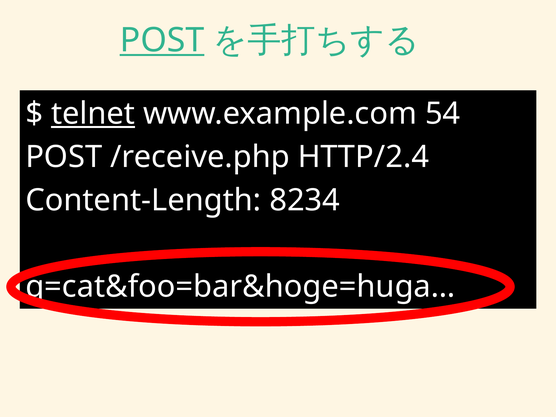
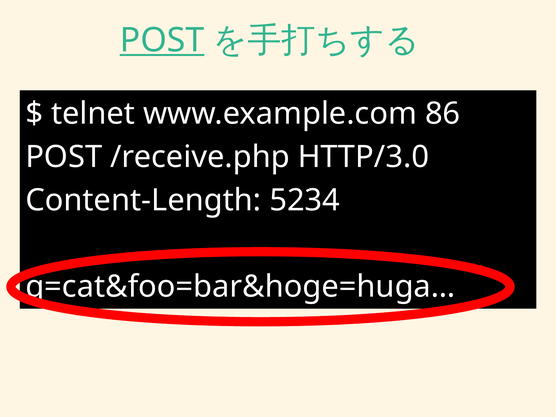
telnet underline: present -> none (93, 114)
54: 54 -> 86 (443, 114)
HTTP/2.4: HTTP/2.4 -> HTTP/3.0 (363, 157)
8234: 8234 -> 5234 (305, 200)
